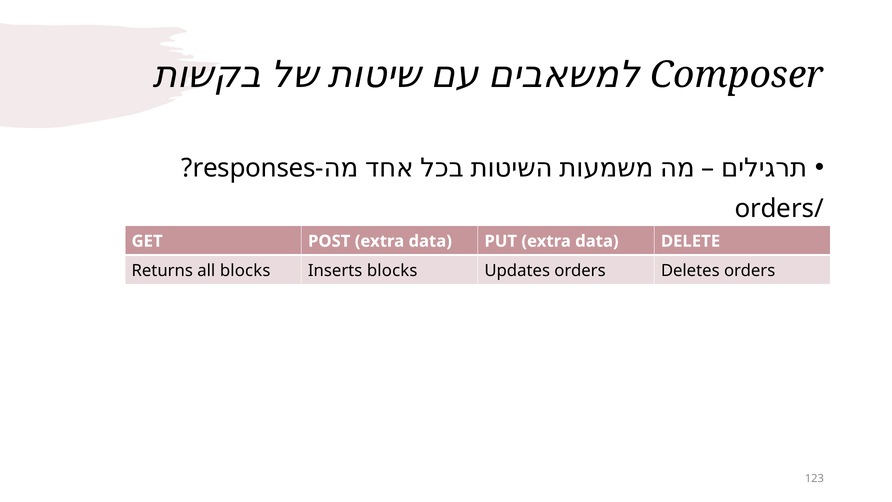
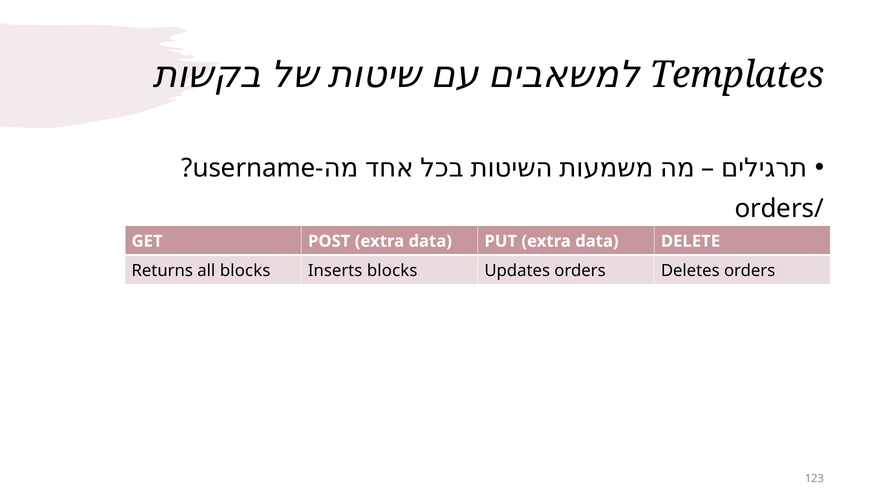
Composer: Composer -> Templates (737, 75)
responses: responses -> username (254, 168)
